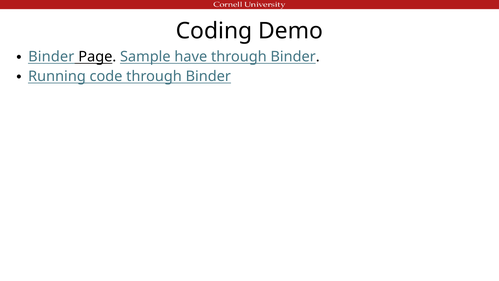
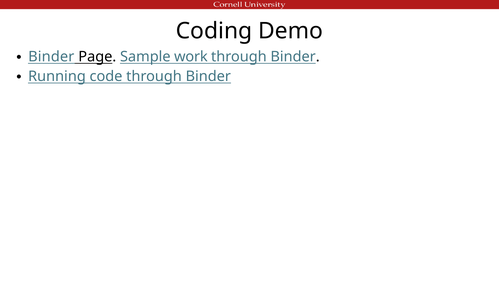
have: have -> work (191, 57)
